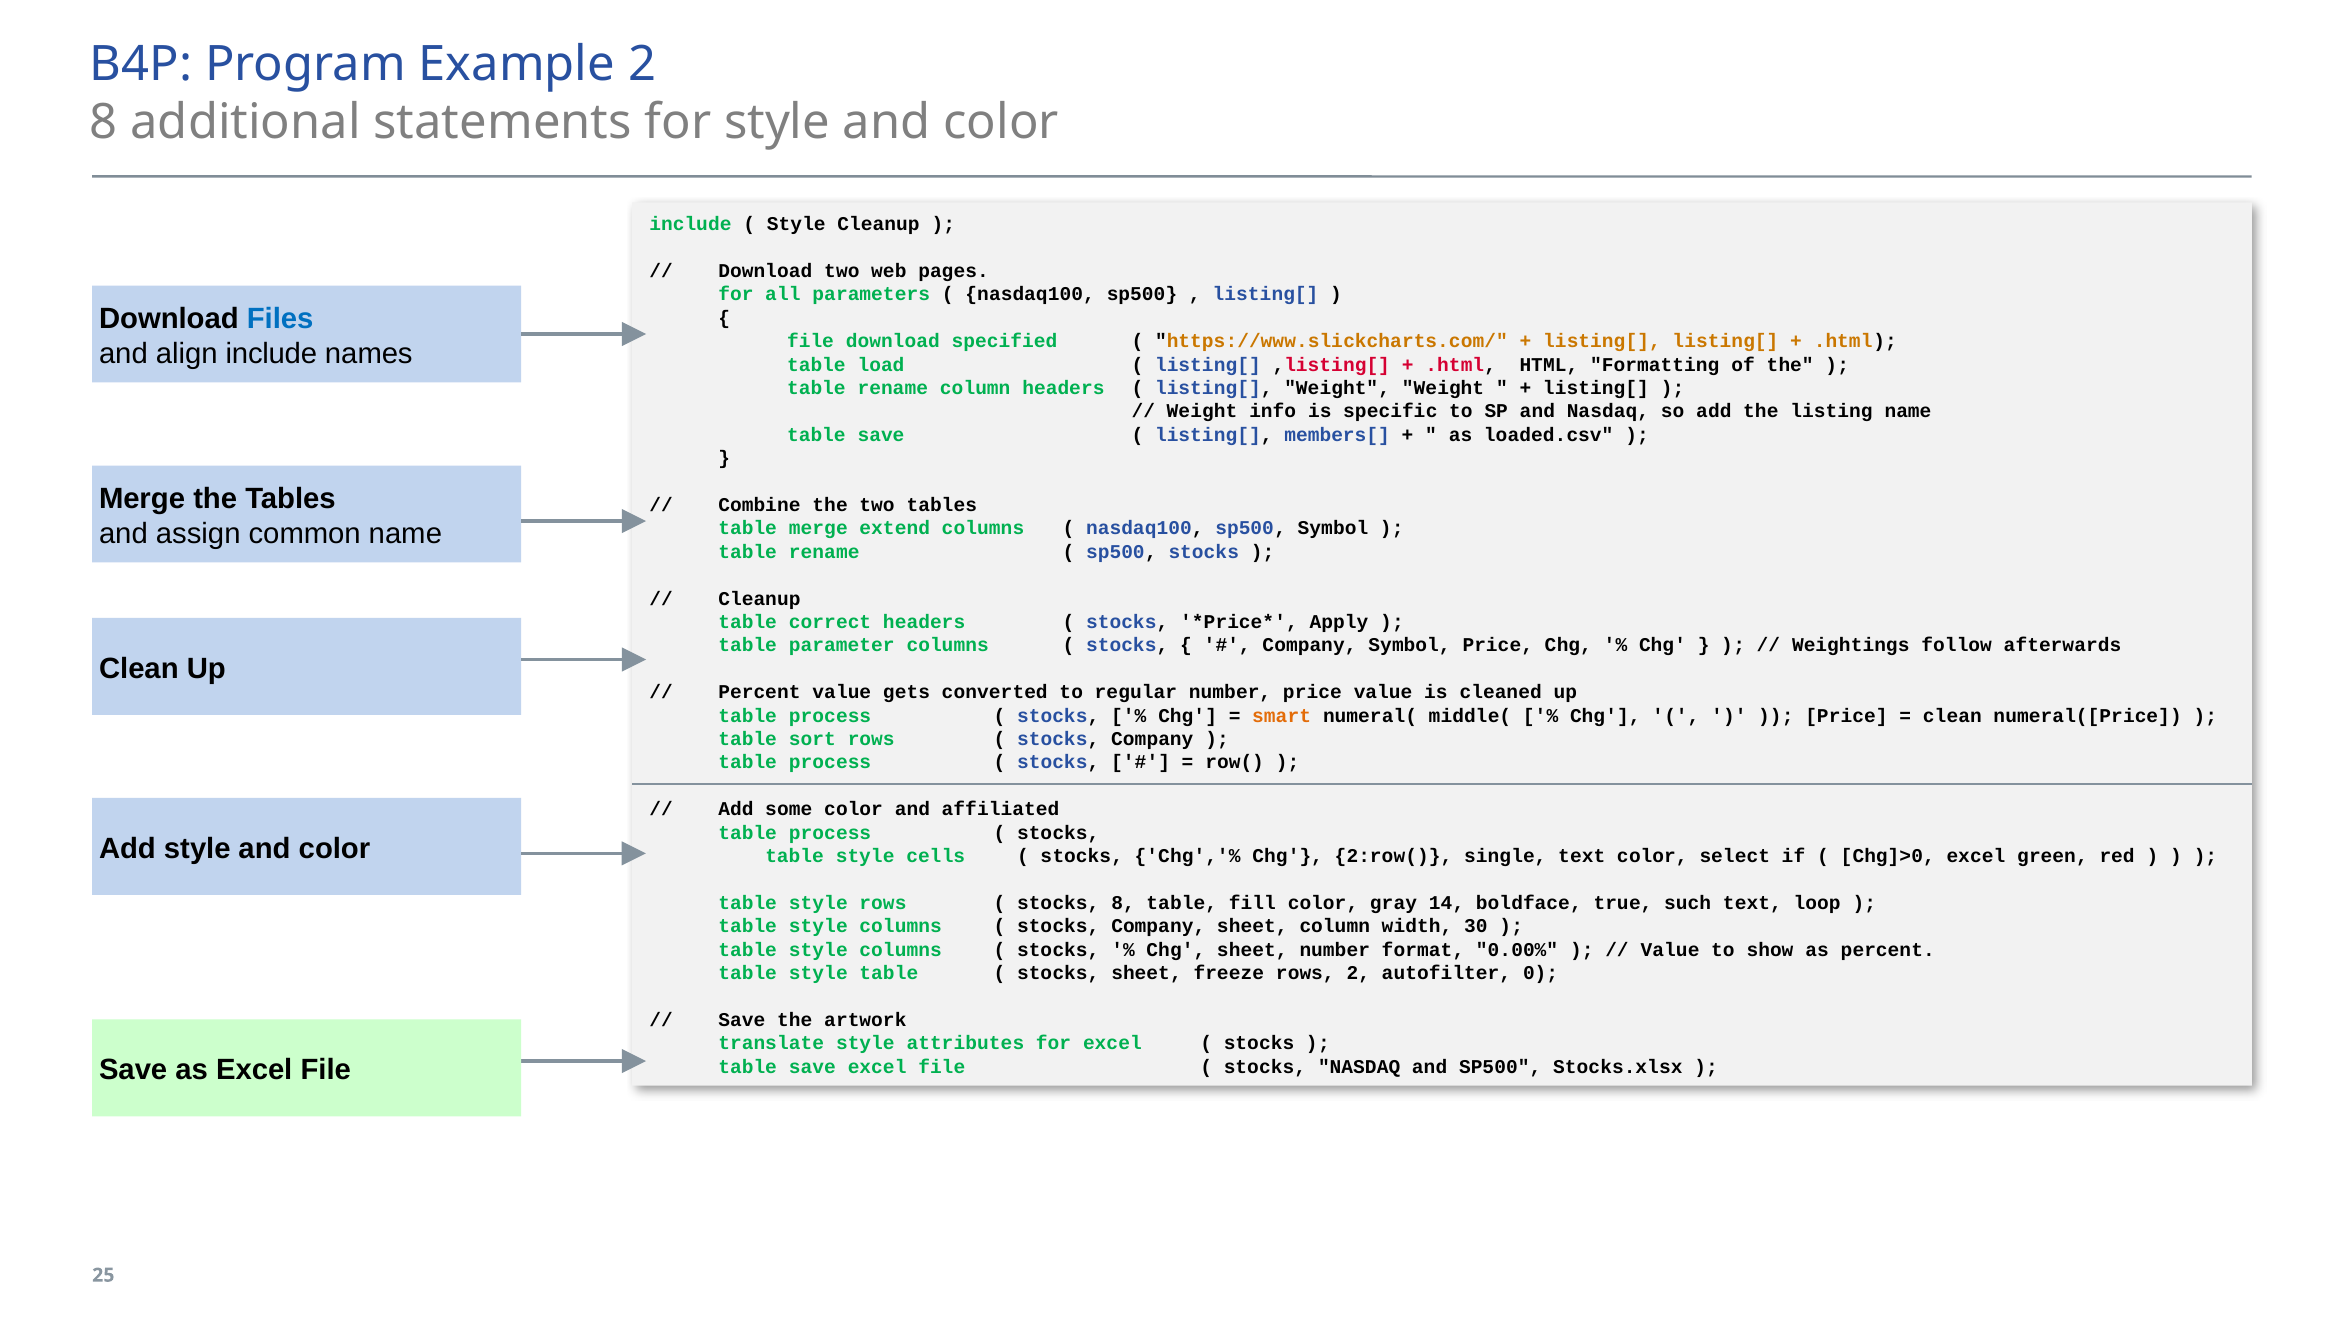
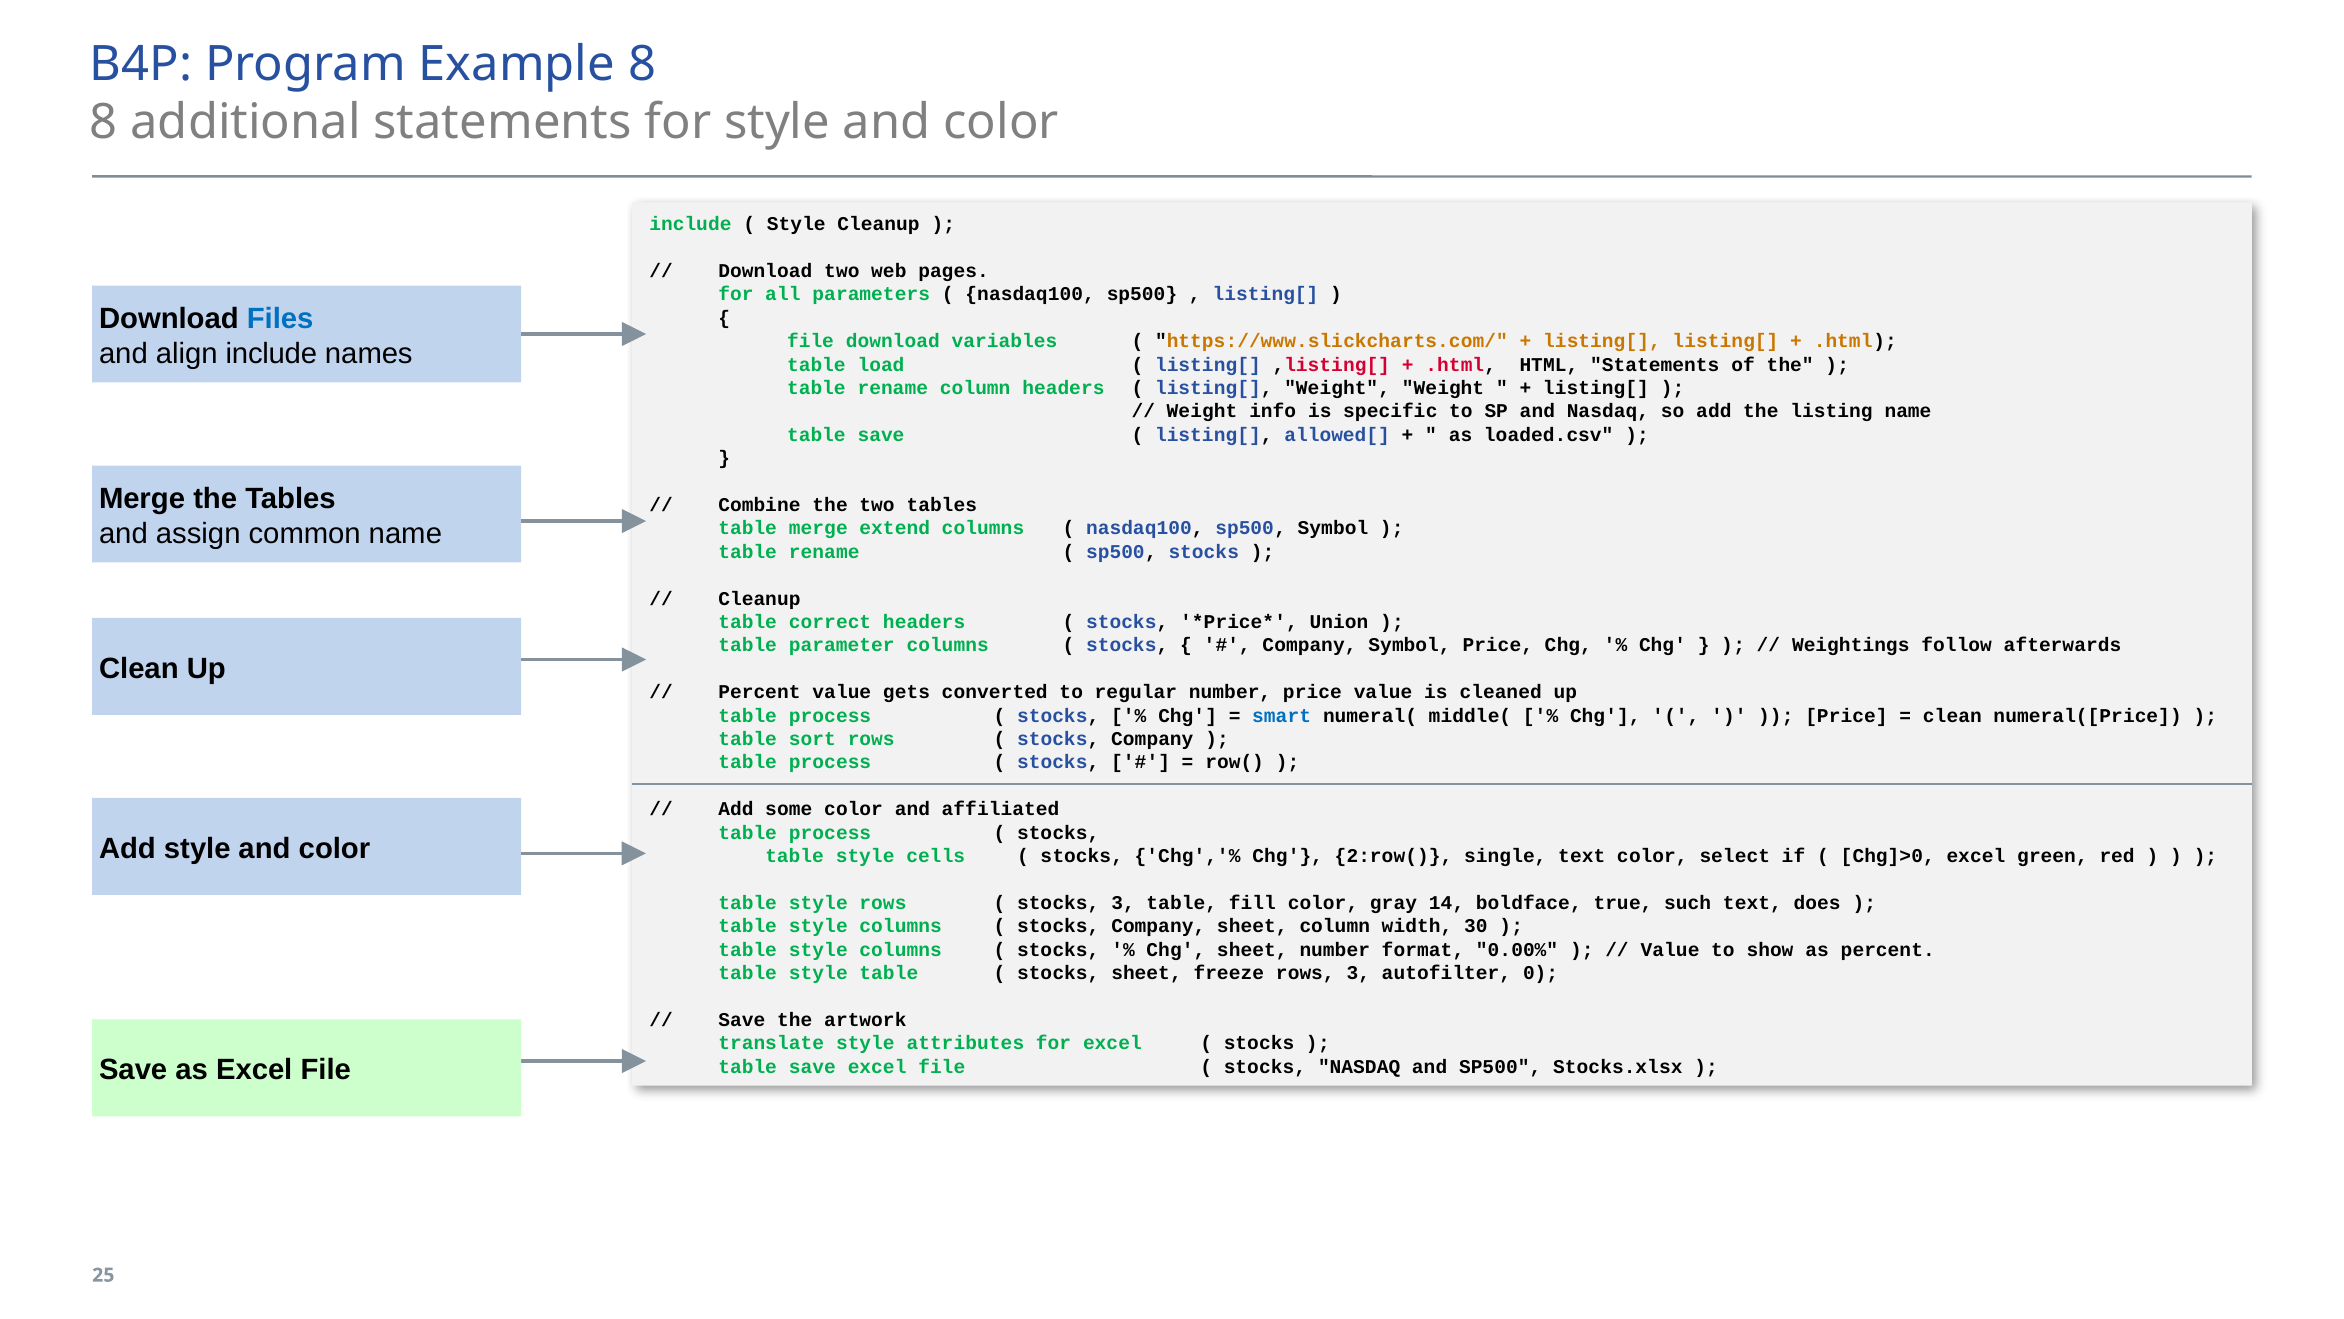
Example 2: 2 -> 8 (642, 64)
specified: specified -> variables (1004, 341)
HTML Formatting: Formatting -> Statements (1655, 364)
members[: members[ -> allowed[ (1337, 435)
Apply: Apply -> Union (1339, 622)
smart colour: orange -> blue (1282, 715)
stocks 8: 8 -> 3 (1123, 903)
loop: loop -> does (1817, 903)
rows 2: 2 -> 3 (1358, 973)
